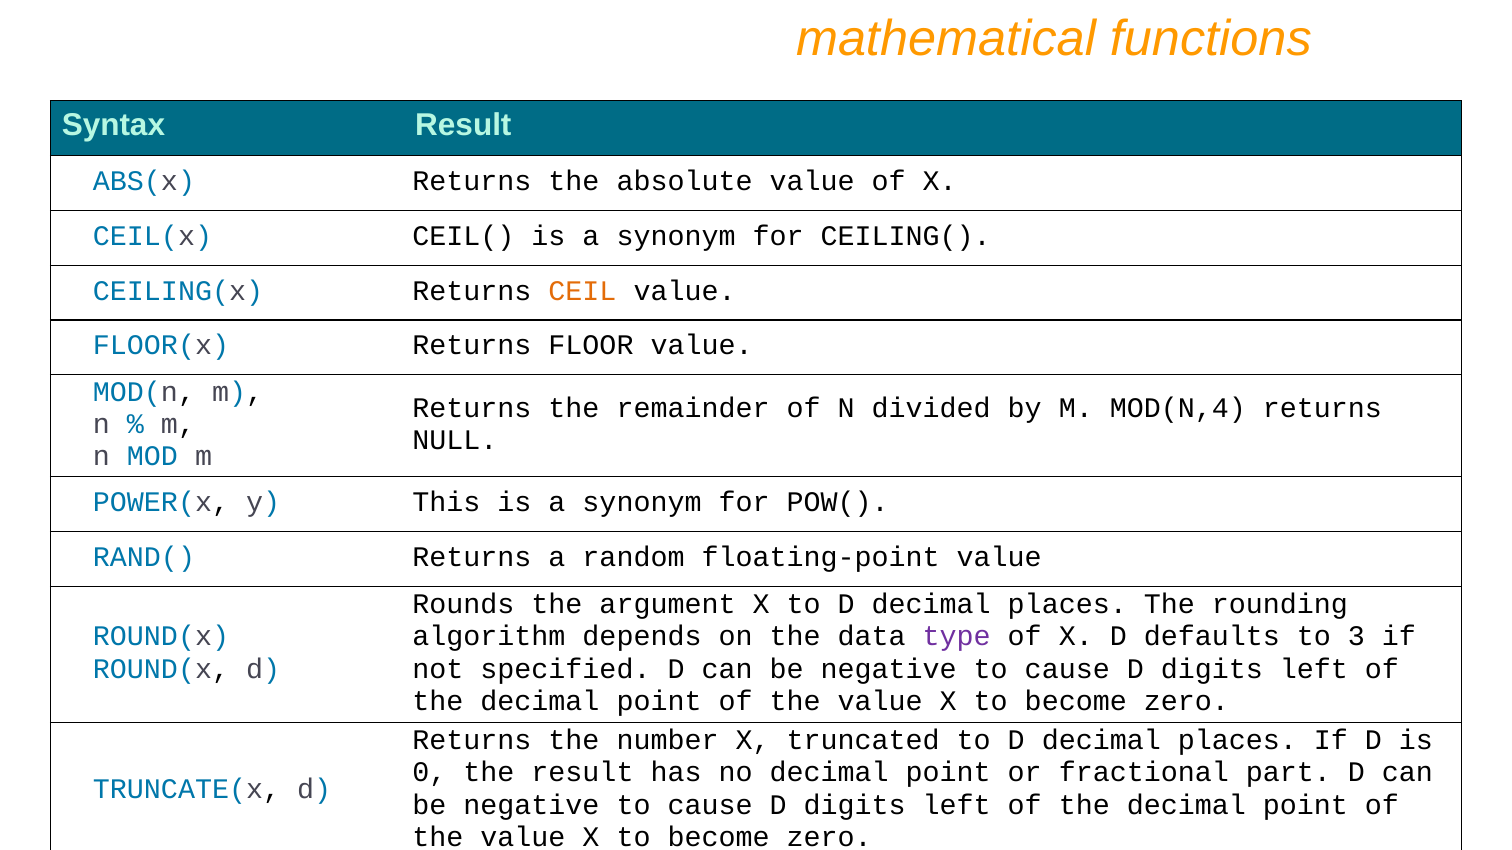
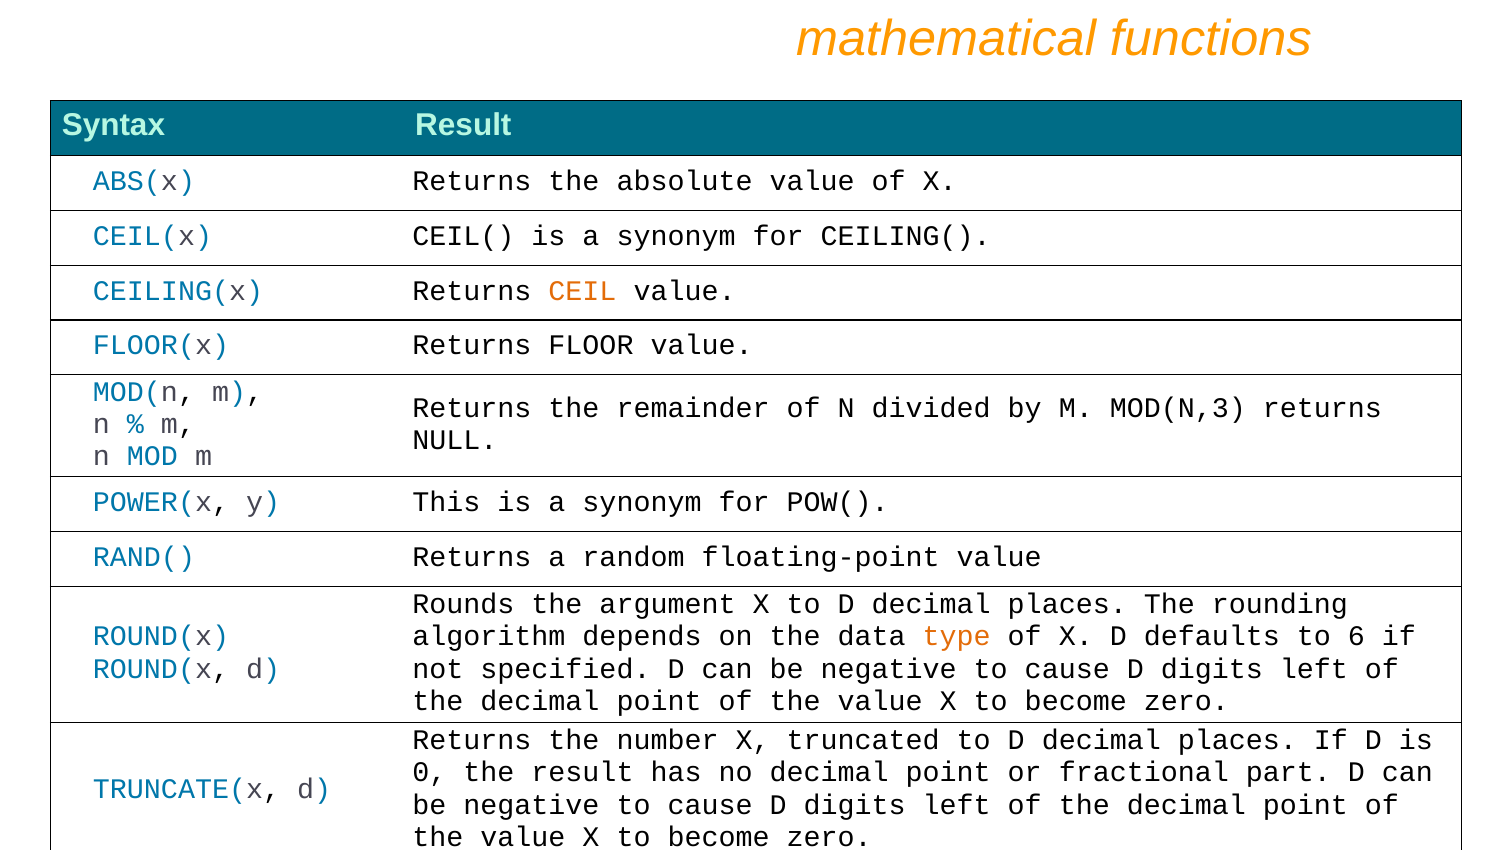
MOD(N,4: MOD(N,4 -> MOD(N,3 (1178, 408)
type colour: purple -> orange (957, 637)
3: 3 -> 6 (1356, 637)
